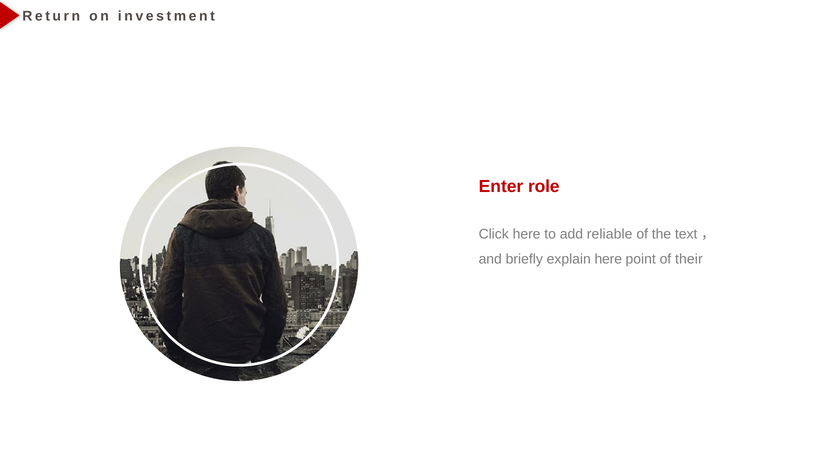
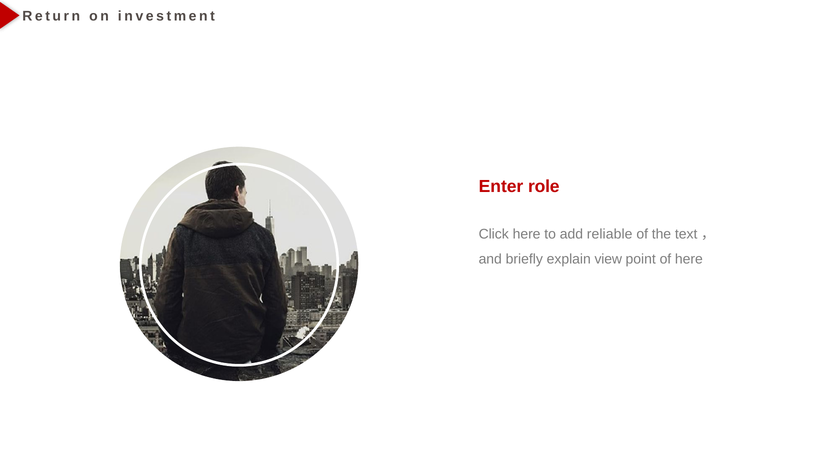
explain here: here -> view (608, 259)
of their: their -> here (689, 259)
